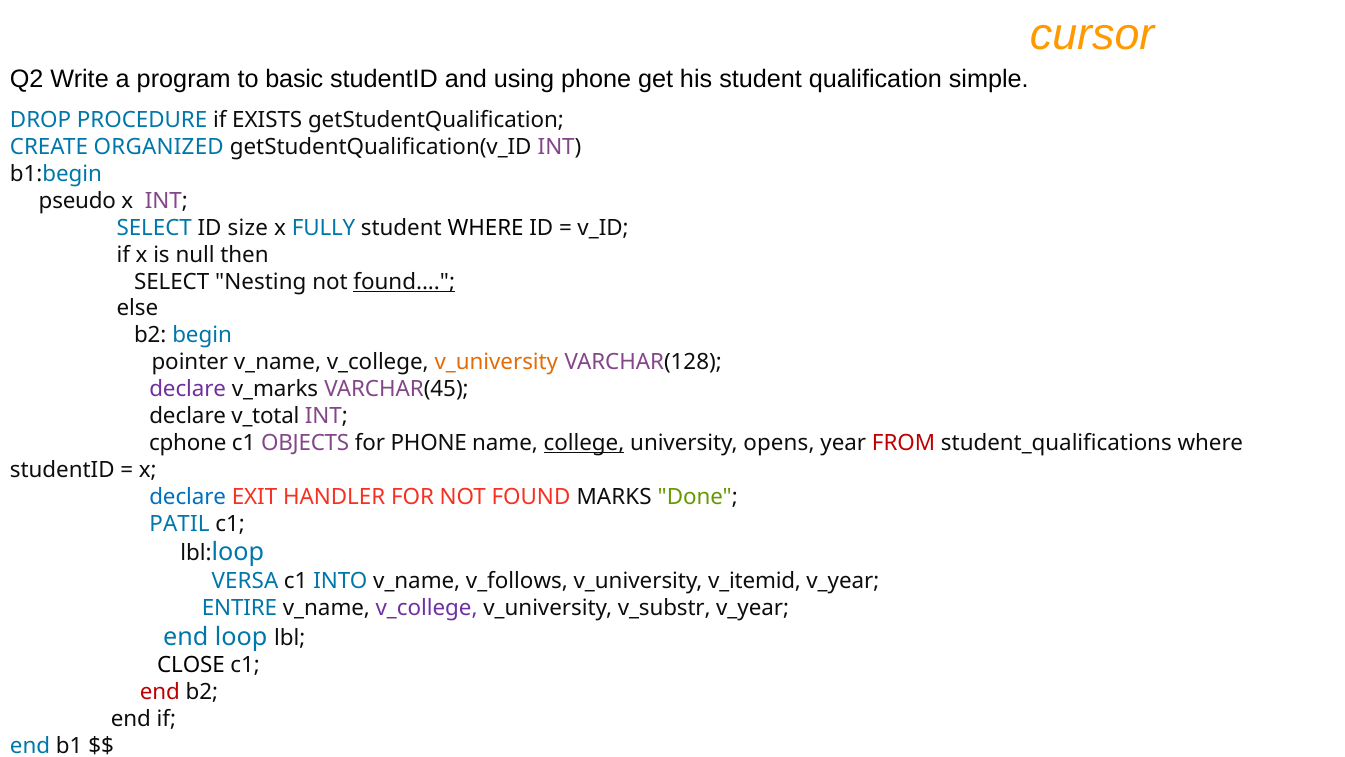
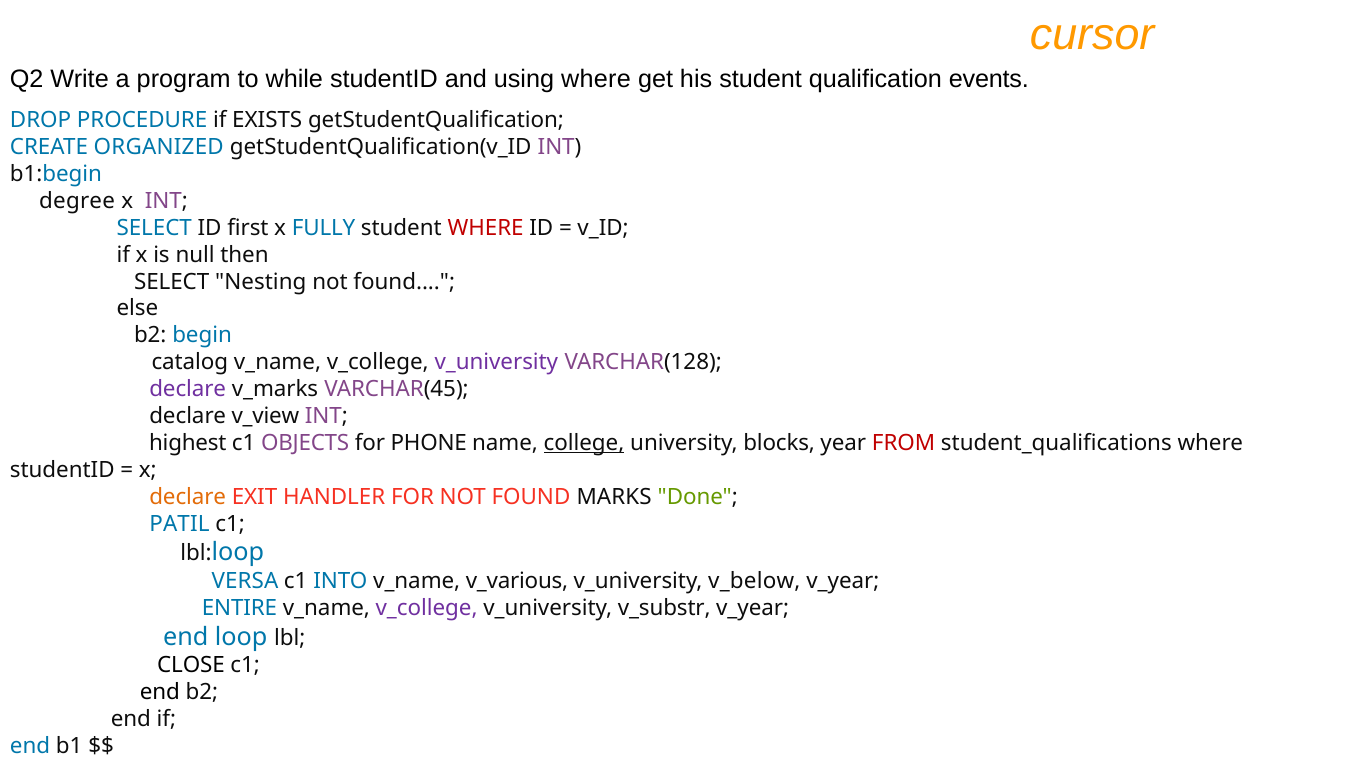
basic: basic -> while (294, 80)
using phone: phone -> where (596, 80)
simple: simple -> events (989, 80)
pseudo: pseudo -> degree (77, 201)
size: size -> first (248, 228)
WHERE colour: black -> red (486, 228)
found underline: present -> none (404, 282)
pointer: pointer -> catalog (190, 362)
v_university colour: orange -> purple (496, 362)
v_total: v_total -> v_view (265, 416)
cphone: cphone -> highest (188, 443)
opens: opens -> blocks (779, 443)
declare colour: blue -> orange (188, 497)
v_follows: v_follows -> v_various (517, 581)
v_itemid: v_itemid -> v_below (754, 581)
end colour: red -> black (160, 692)
